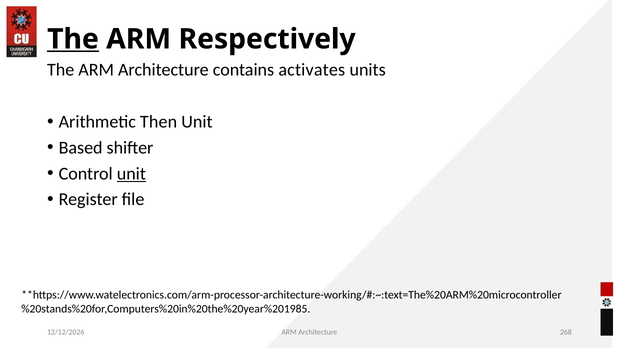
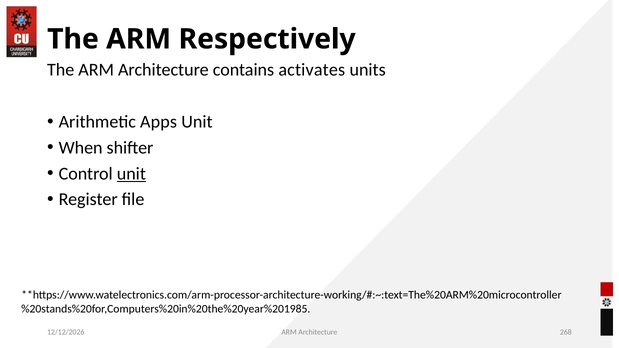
The underline: present -> none (73, 39)
Then: Then -> Apps (159, 122)
Based: Based -> When (81, 148)
